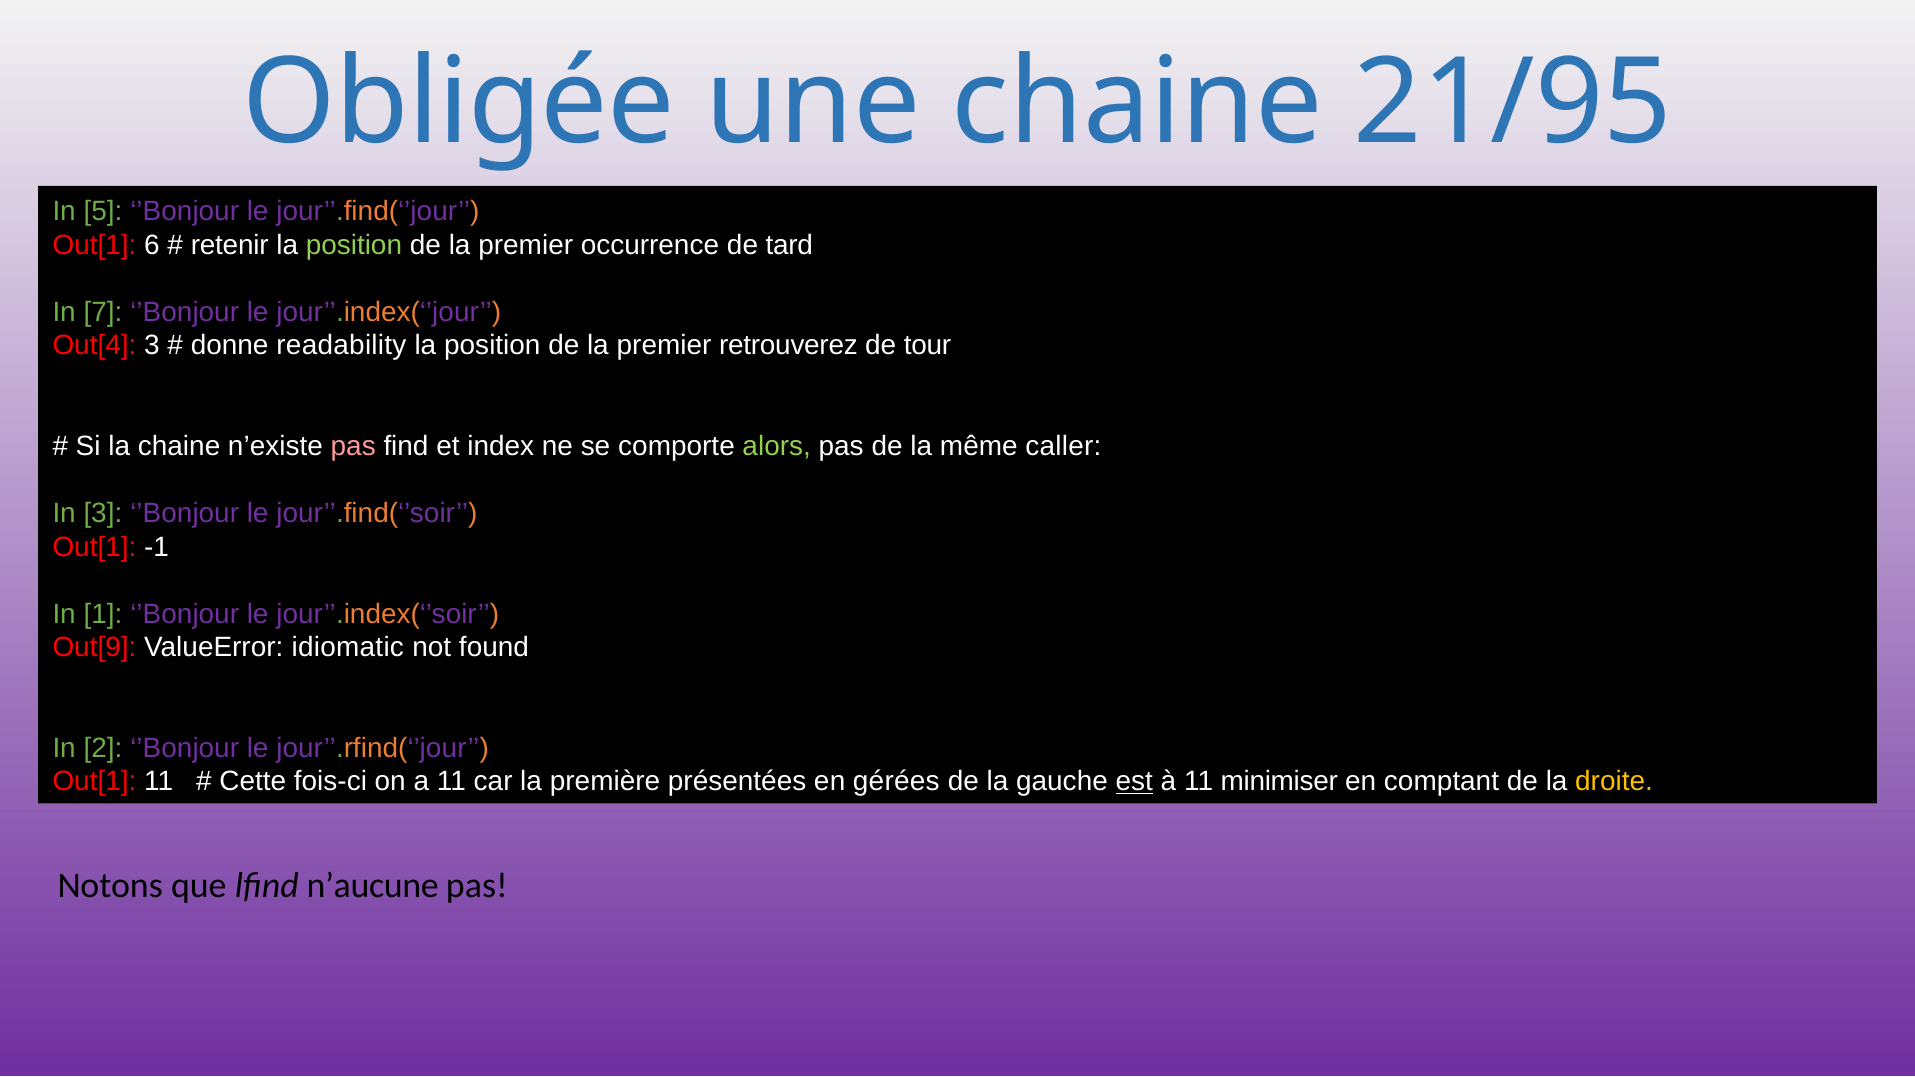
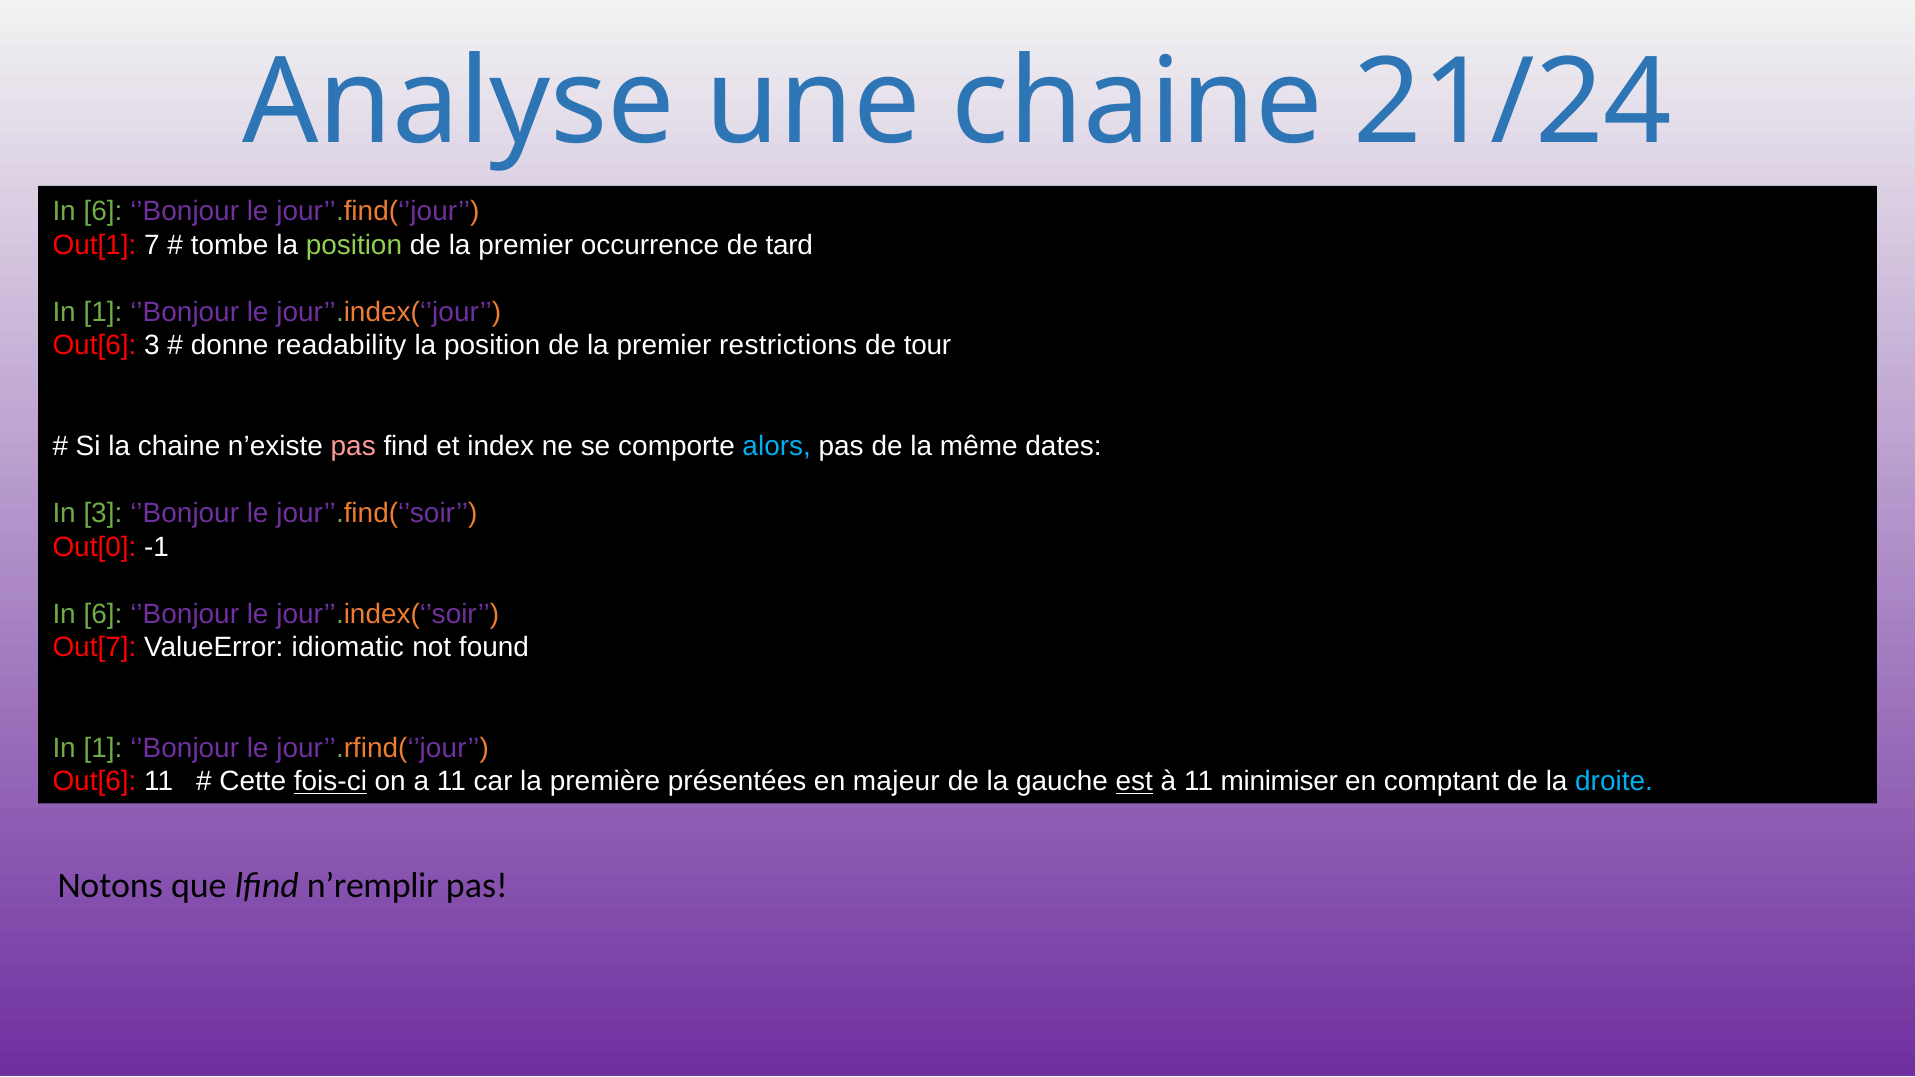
Obligée: Obligée -> Analyse (459, 103)
21/95: 21/95 -> 21/24 (1513, 103)
5: 5 -> 6 (103, 212)
6: 6 -> 7 (152, 245)
retenir: retenir -> tombe (230, 245)
7: 7 -> 1 (103, 312)
Out[4: Out[4 -> Out[6 (94, 346)
retrouverez: retrouverez -> restrictions (788, 346)
alors colour: light green -> light blue (777, 446)
caller: caller -> dates (1063, 446)
Out[1: Out[1 -> Out[0 (94, 547)
1: 1 -> 6 (103, 614)
Out[9: Out[9 -> Out[7 (94, 648)
2: 2 -> 1 (103, 748)
Out[1: Out[1 -> Out[6 (94, 782)
fois-ci underline: none -> present (330, 782)
gérées: gérées -> majeur (896, 782)
droite colour: yellow -> light blue (1614, 782)
n’aucune: n’aucune -> n’remplir (373, 885)
